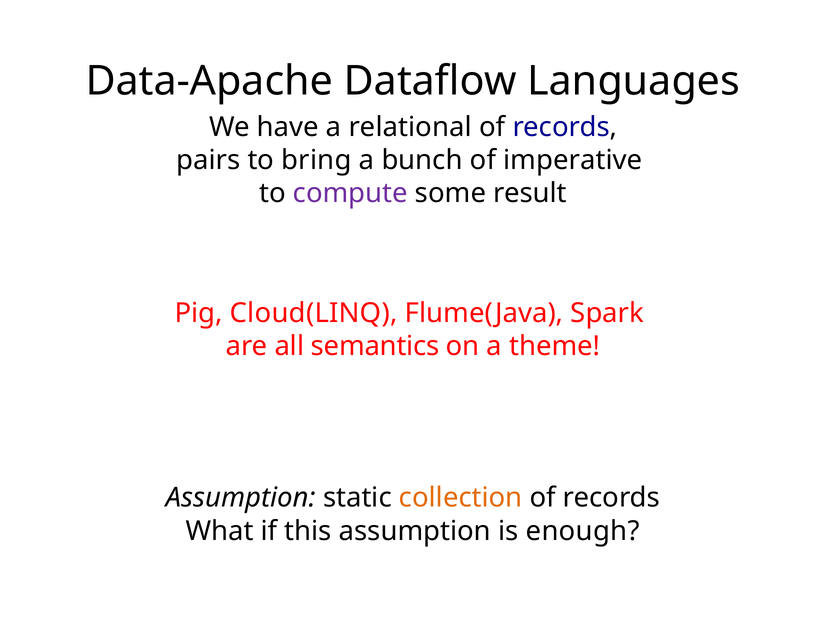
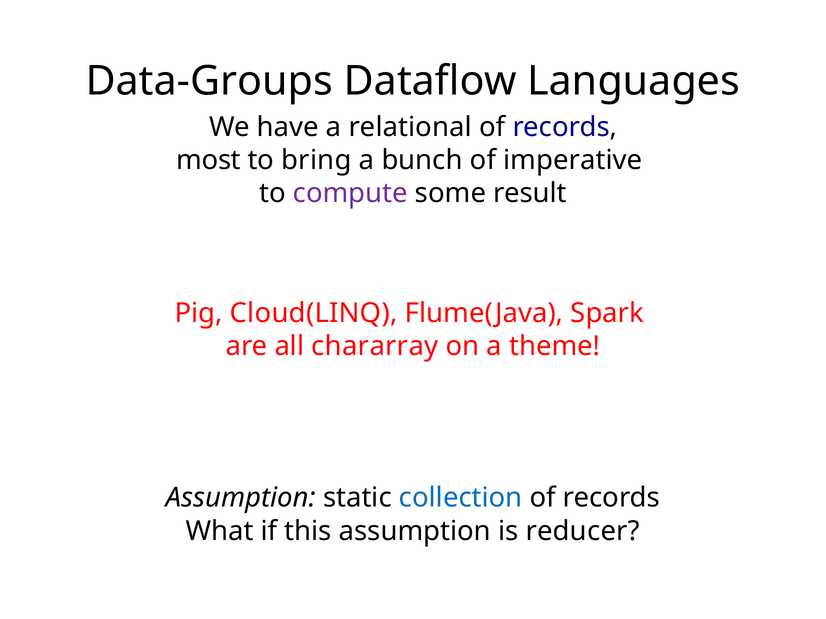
Data-Apache: Data-Apache -> Data-Groups (209, 81)
pairs: pairs -> most (209, 160)
semantics: semantics -> chararray (375, 346)
collection colour: orange -> blue (461, 498)
enough: enough -> reducer (583, 531)
